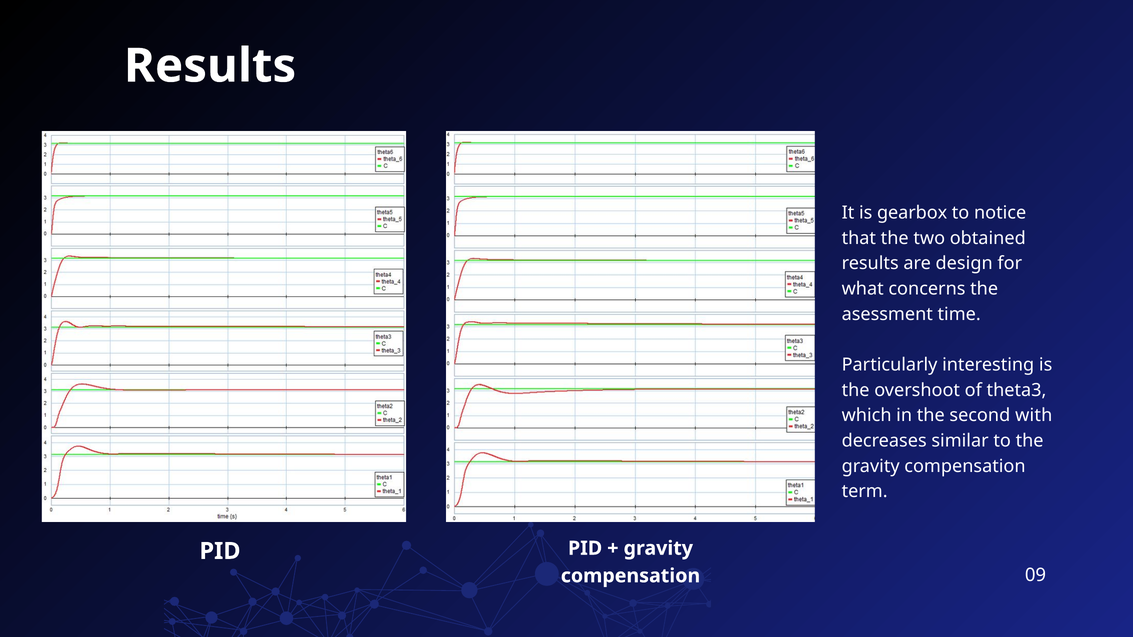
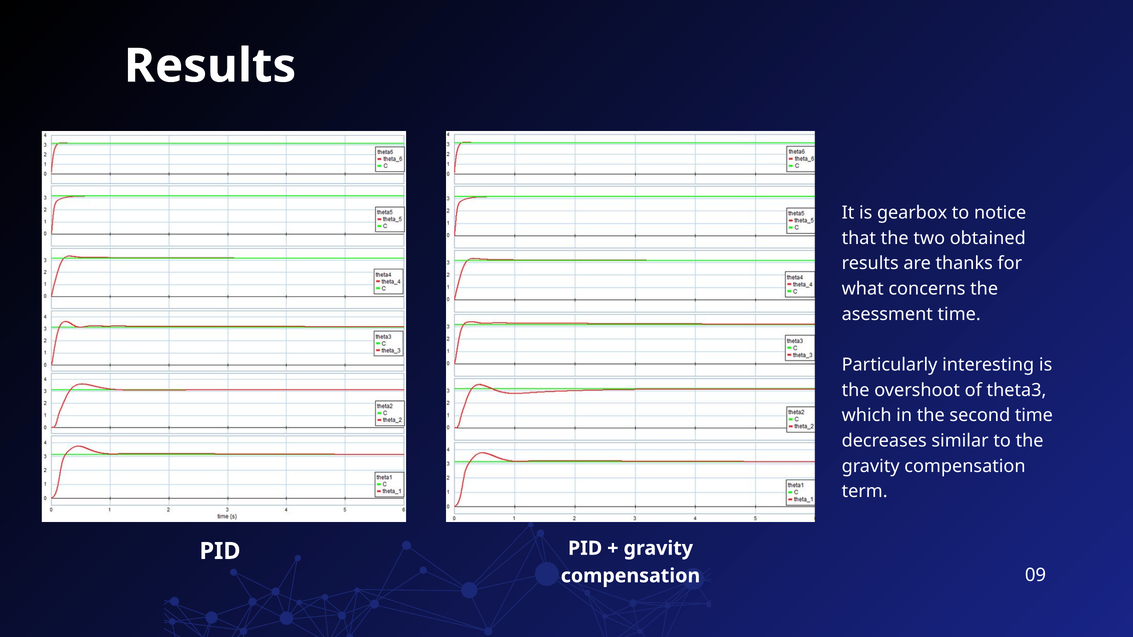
design: design -> thanks (964, 264)
second with: with -> time (1034, 416)
